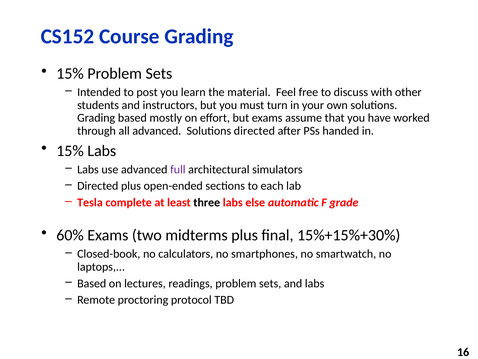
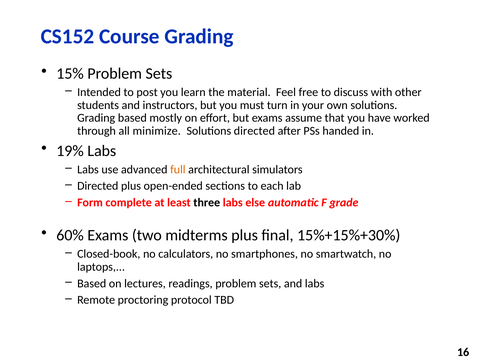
all advanced: advanced -> minimize (157, 131)
15%: 15% -> 19% (70, 151)
full colour: purple -> orange (178, 169)
Tesla: Tesla -> Form (90, 202)
